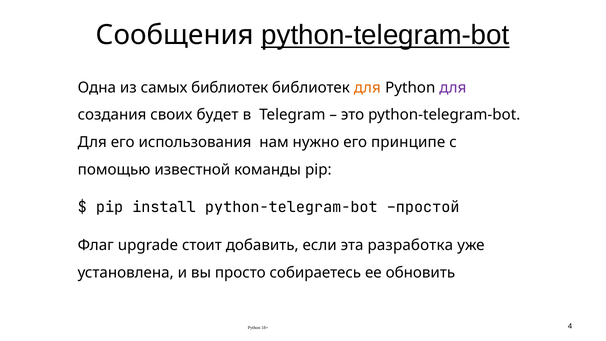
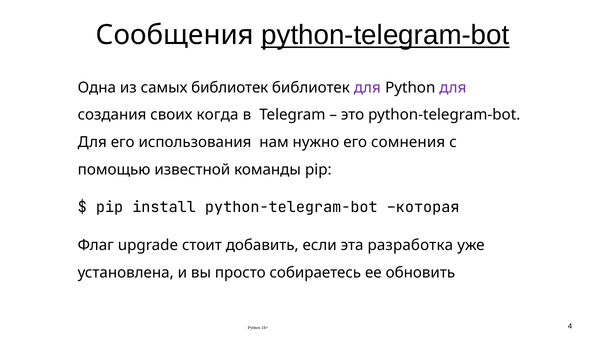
для colour: orange -> purple (367, 88)
будет: будет -> когда (218, 115)
принципе: принципе -> сомнения (408, 142)
простой: простой -> которая (423, 207)
